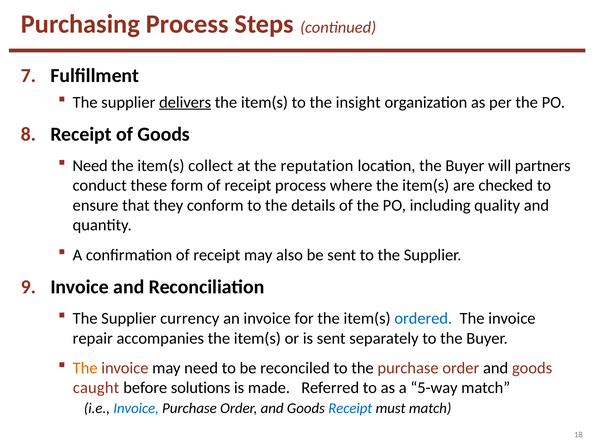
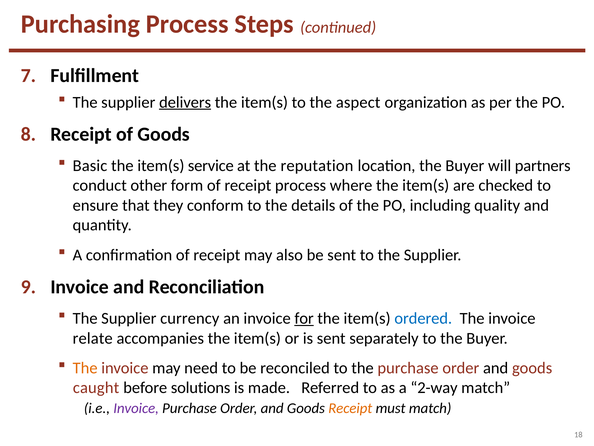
insight: insight -> aspect (358, 102)
Need: Need -> Basic (90, 166)
collect: collect -> service (211, 166)
these: these -> other (149, 185)
for underline: none -> present (304, 318)
repair: repair -> relate (93, 338)
5-way: 5-way -> 2-way (434, 387)
Invoice colour: blue -> purple (136, 408)
Receipt colour: blue -> orange (350, 408)
